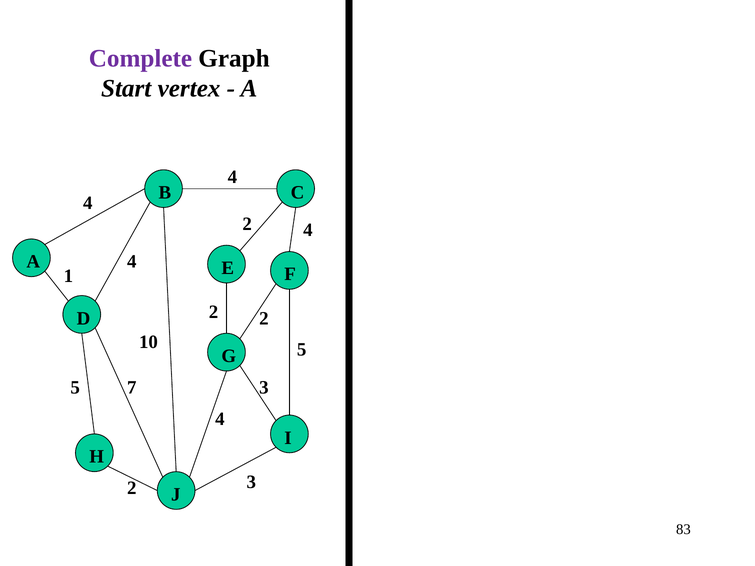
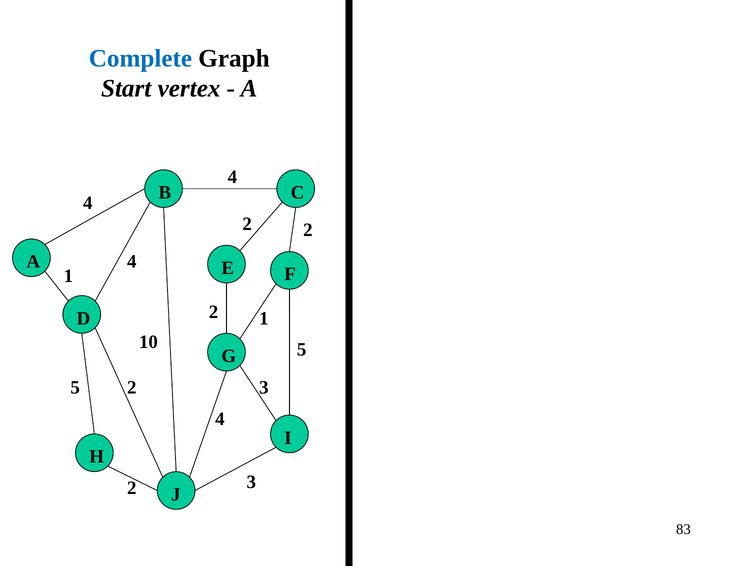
Complete colour: purple -> blue (140, 58)
2 4: 4 -> 2 (308, 230)
2: 2 -> 1 (264, 318)
5 7: 7 -> 2 (132, 388)
